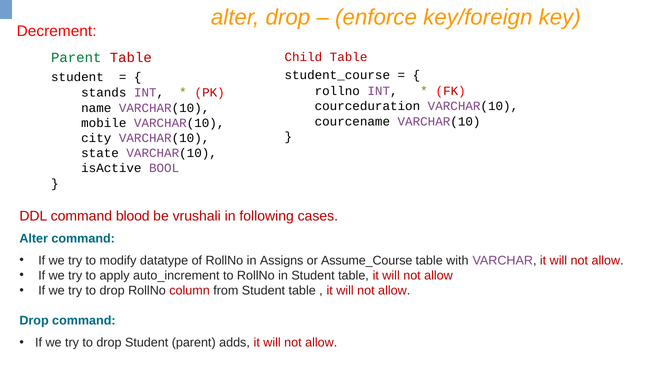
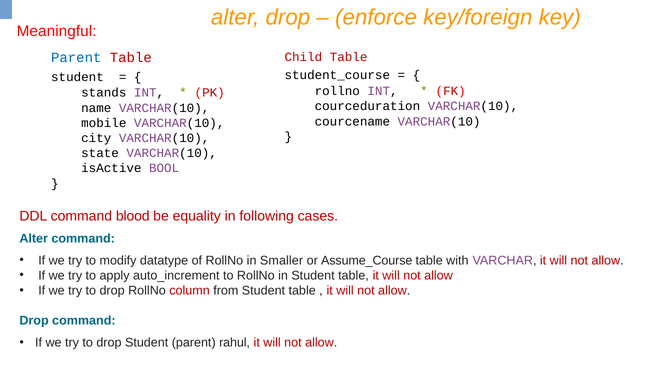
Decrement: Decrement -> Meaningful (57, 31)
Parent colour: green -> blue (76, 58)
vrushali: vrushali -> equality (197, 216)
Assigns: Assigns -> Smaller (282, 260)
adds: adds -> rahul (235, 342)
